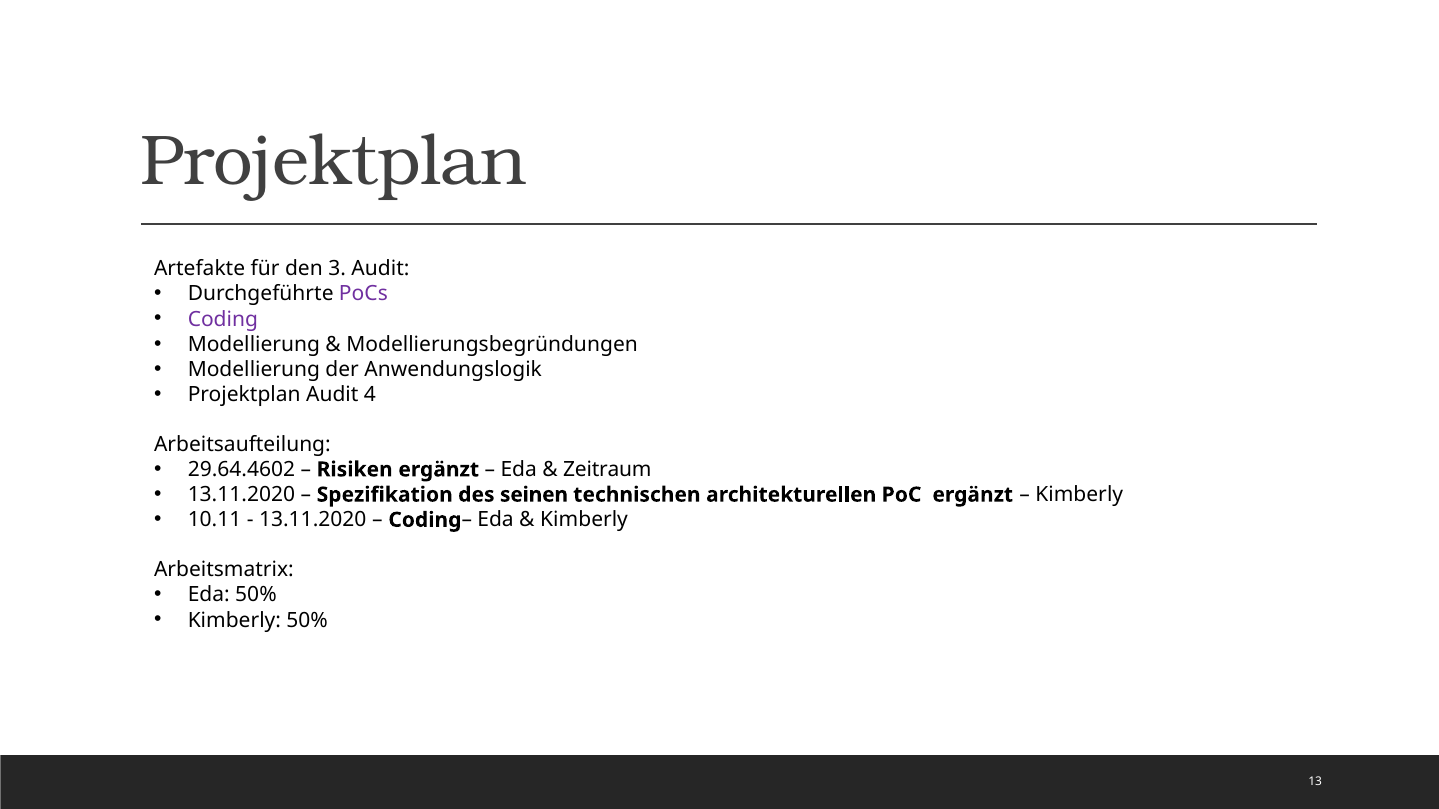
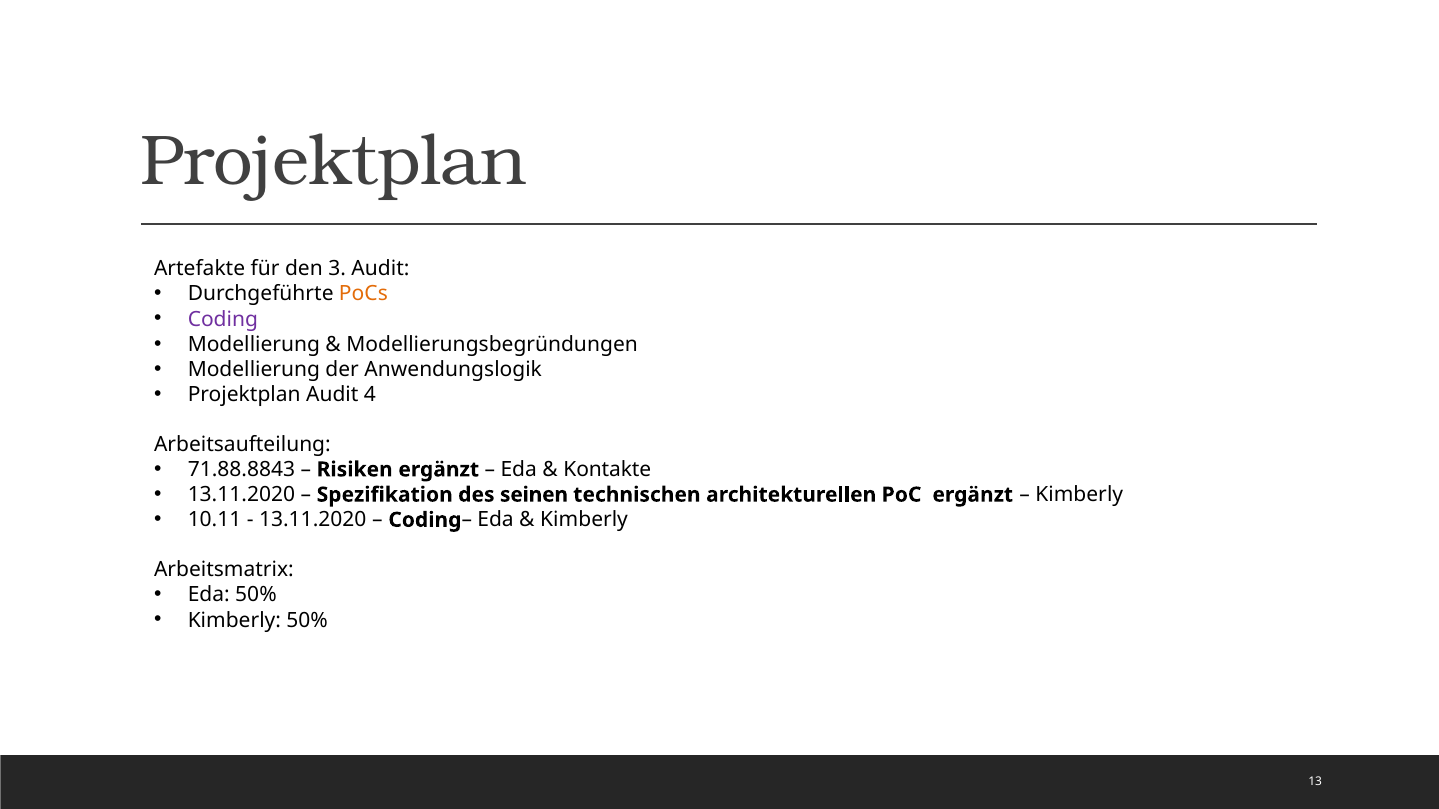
PoCs colour: purple -> orange (363, 294)
29.64.4602: 29.64.4602 -> 71.88.8843 (241, 470)
Zeitraum: Zeitraum -> Kontakte (607, 470)
